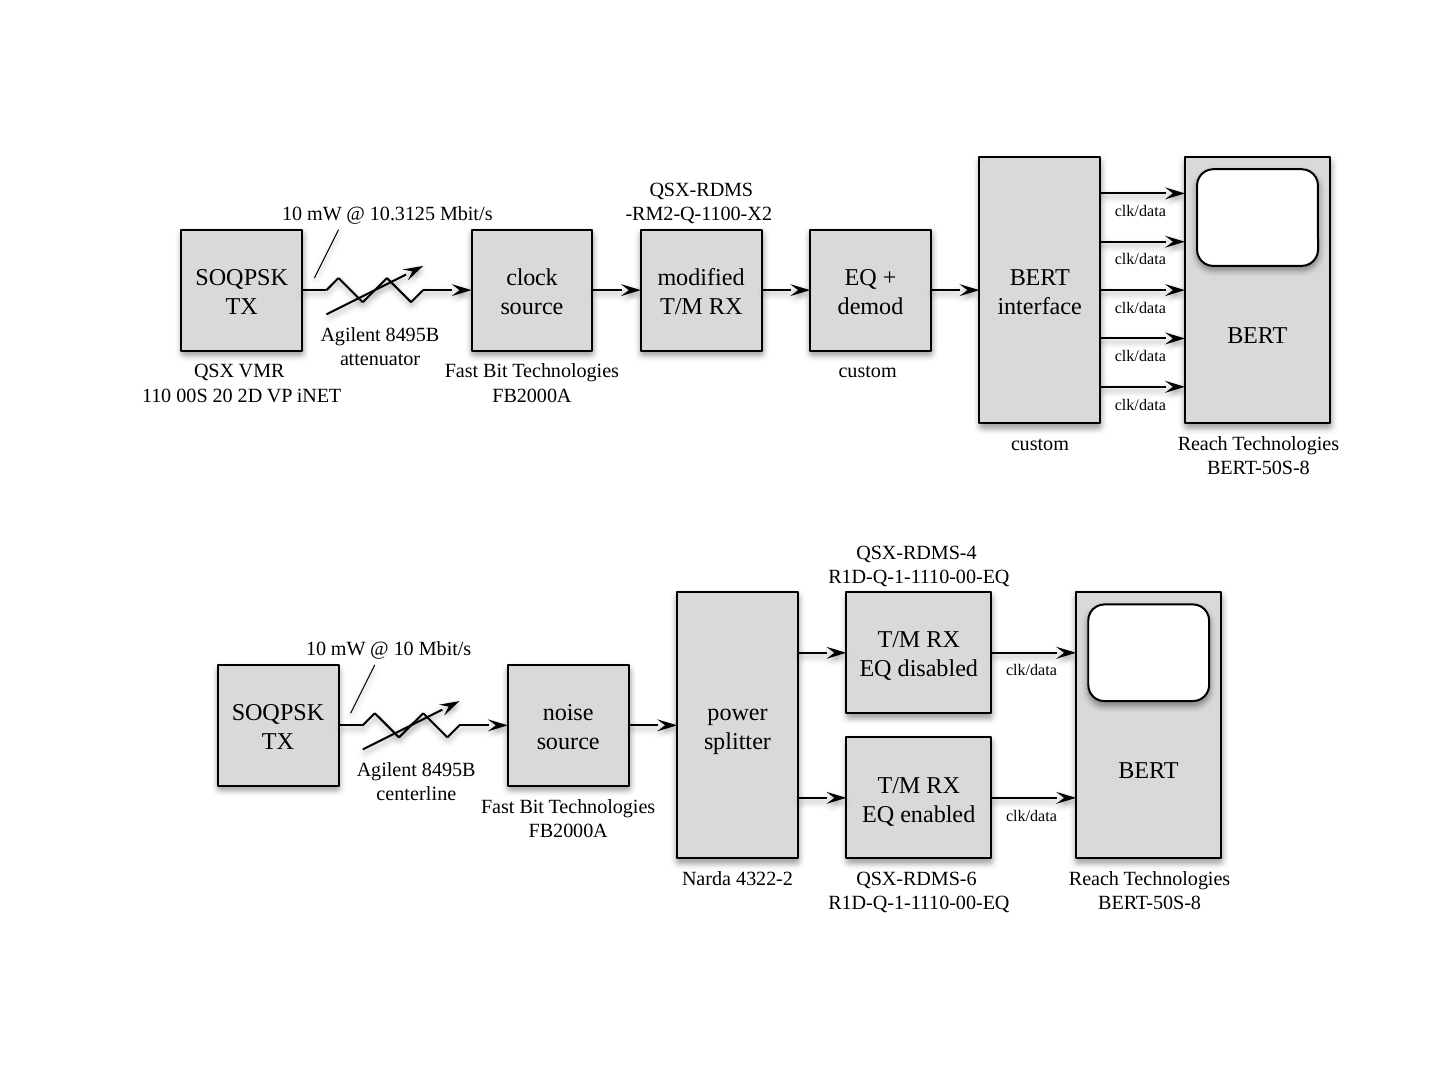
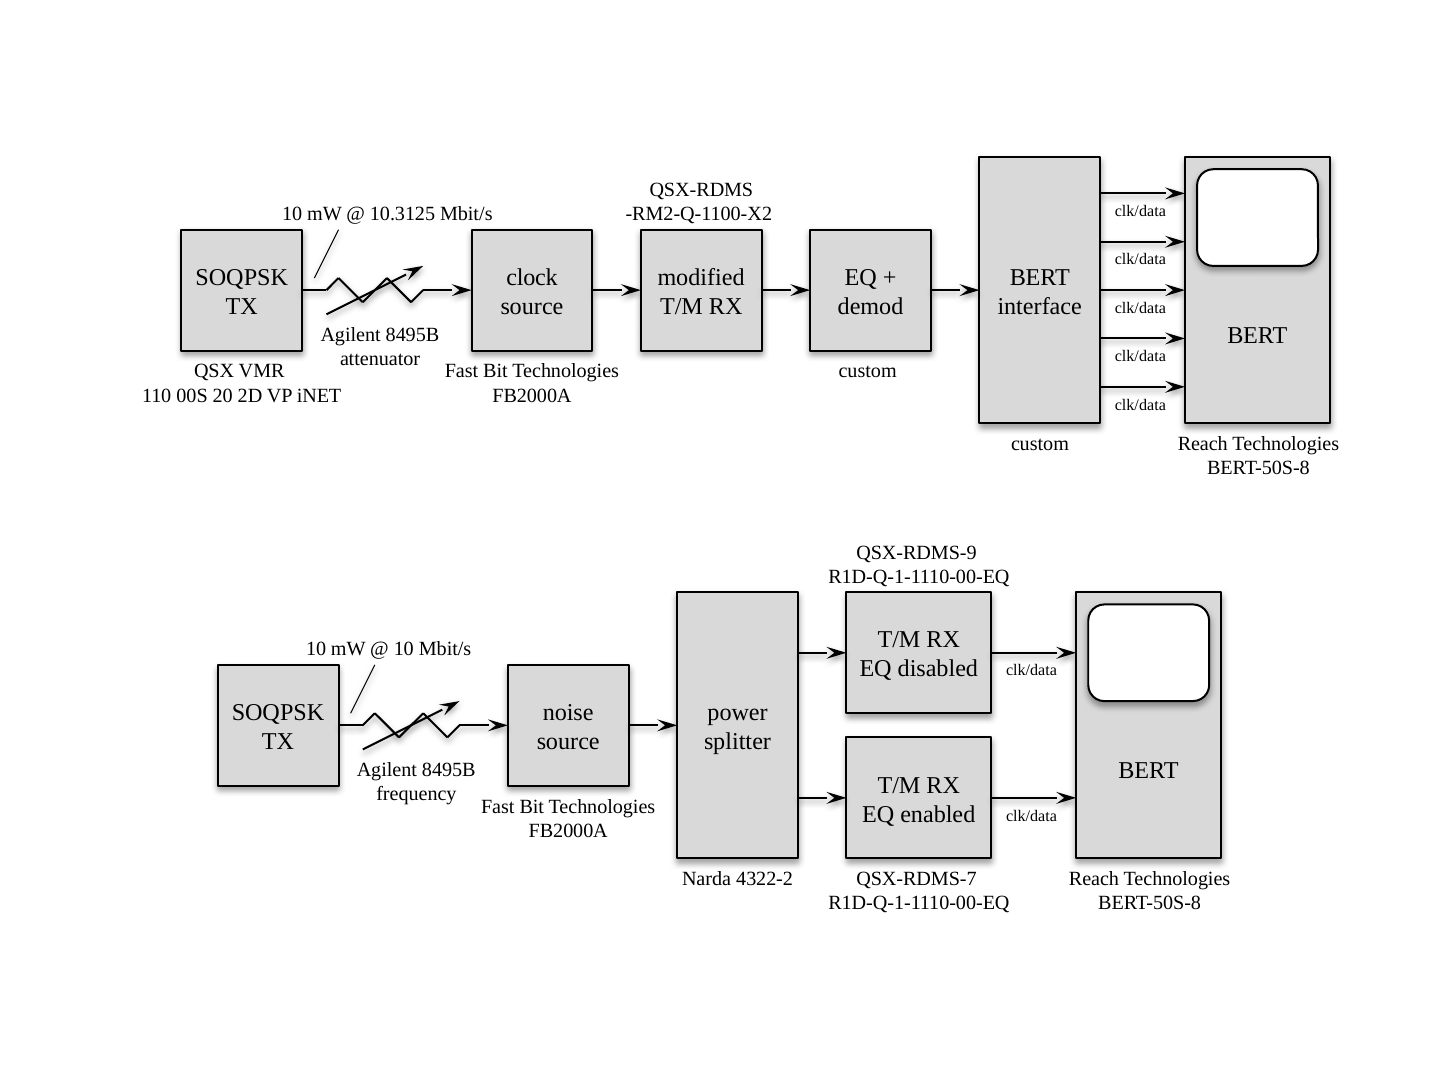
QSX-RDMS-4: QSX-RDMS-4 -> QSX-RDMS-9 (917, 553)
centerline: centerline -> frequency (416, 794)
QSX-RDMS-6: QSX-RDMS-6 -> QSX-RDMS-7 (917, 879)
